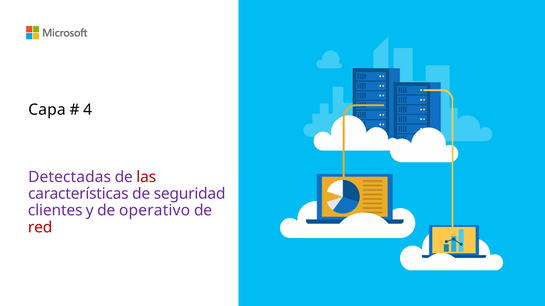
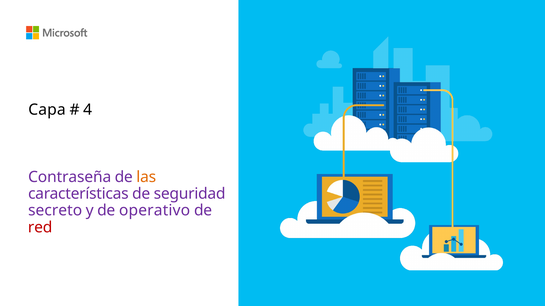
Detectadas: Detectadas -> Contraseña (70, 177)
las colour: red -> orange (146, 177)
clientes: clientes -> secreto (55, 211)
